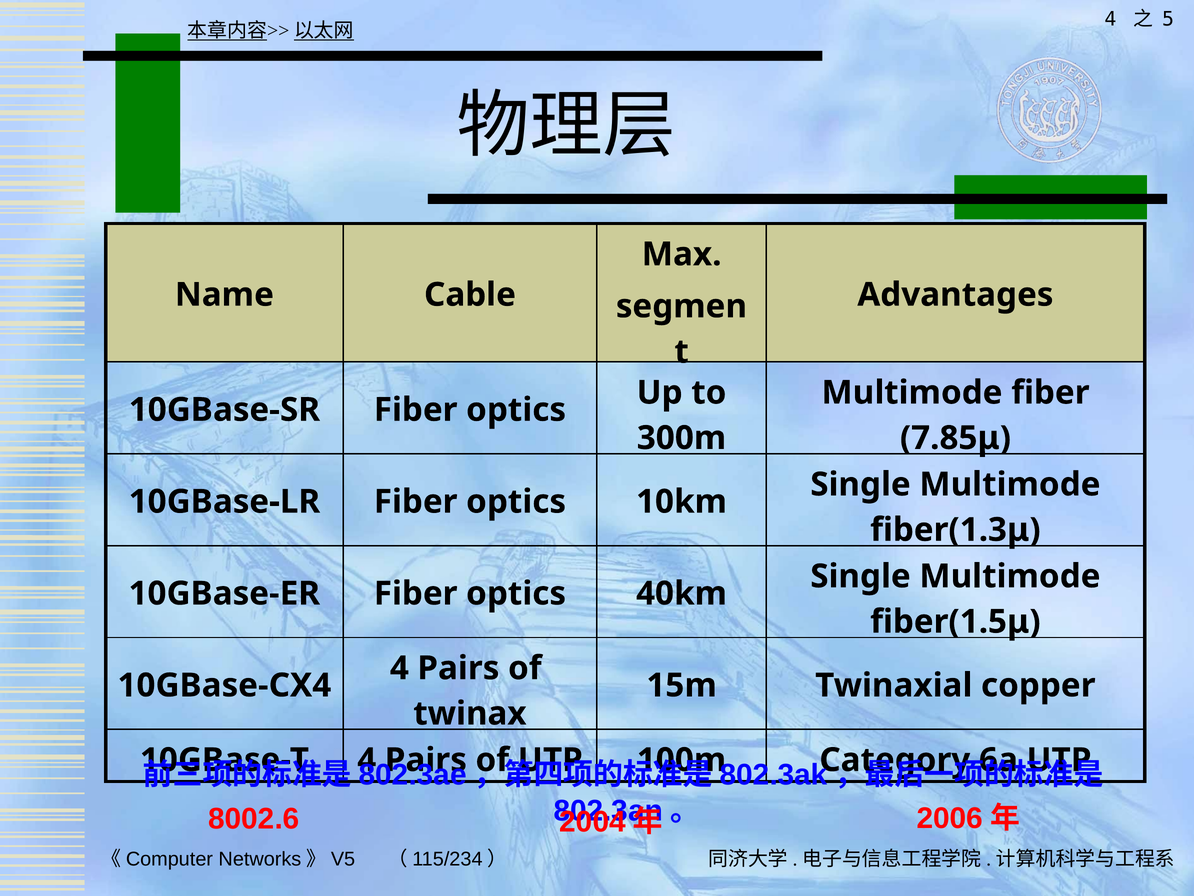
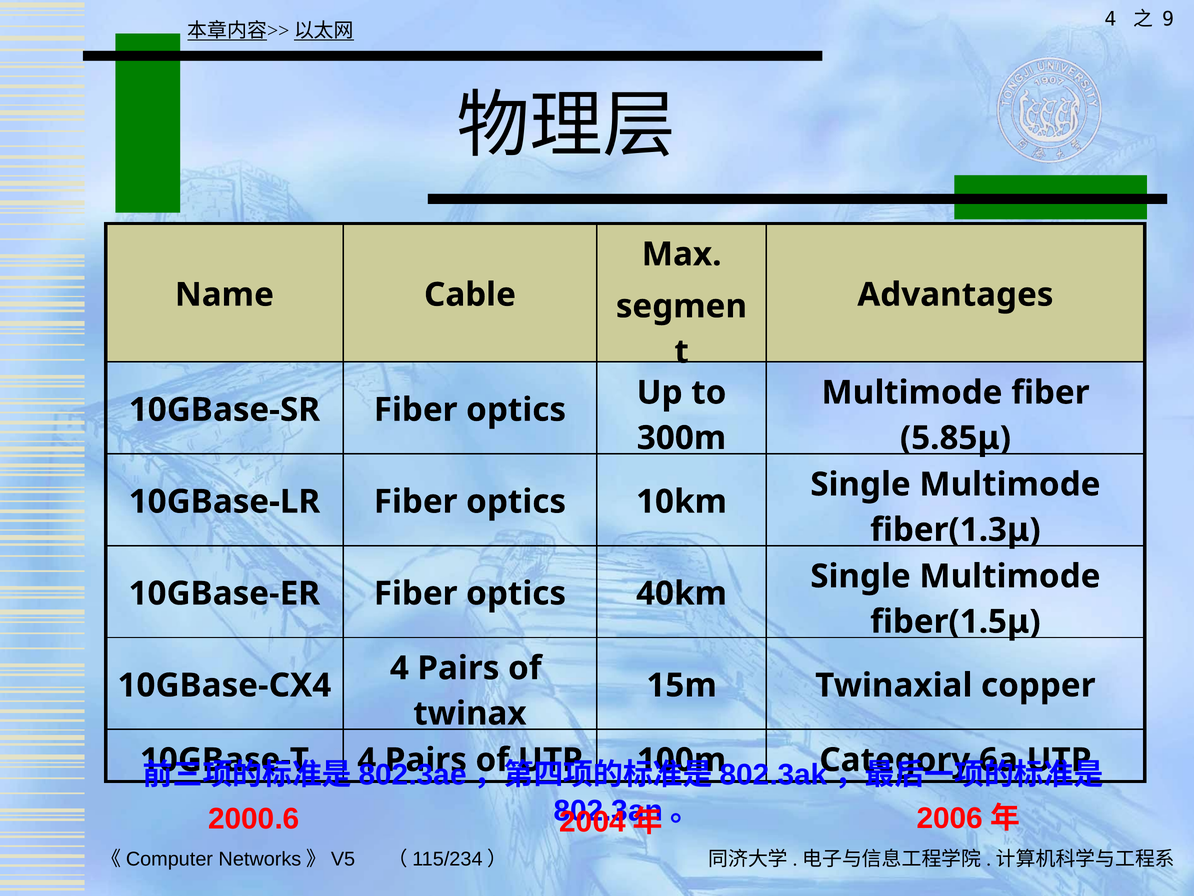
5: 5 -> 9 (1168, 19)
7.85μ: 7.85μ -> 5.85μ (955, 438)
8002.6: 8002.6 -> 2000.6 (254, 818)
